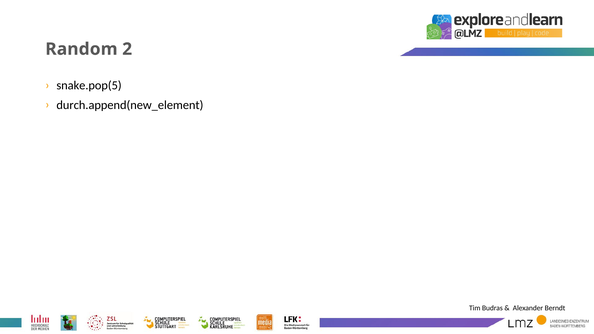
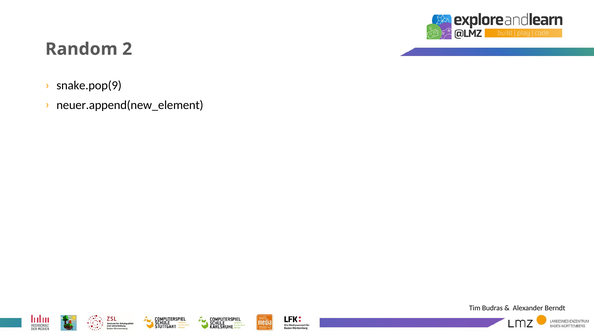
snake.pop(5: snake.pop(5 -> snake.pop(9 (89, 86)
durch.append(new_element: durch.append(new_element -> neuer.append(new_element (130, 105)
